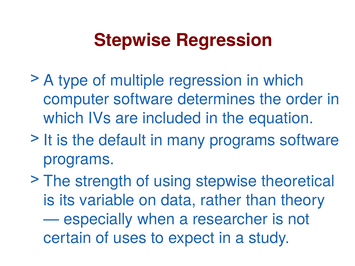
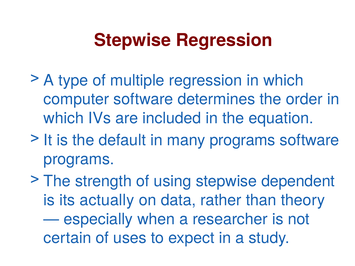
theoretical: theoretical -> dependent (298, 181)
variable: variable -> actually (107, 200)
